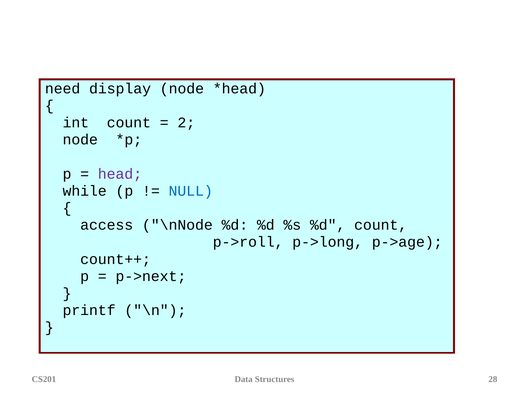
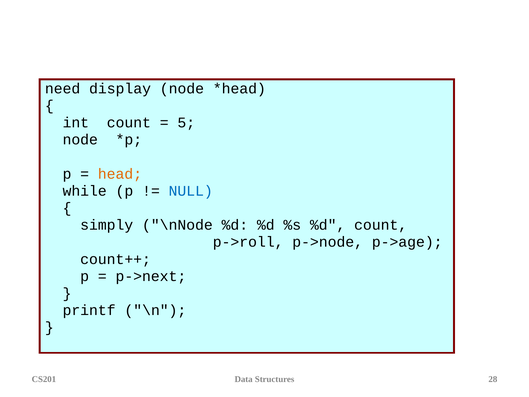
2: 2 -> 5 (186, 123)
head colour: purple -> orange (120, 174)
access: access -> simply (107, 225)
p->long: p->long -> p->node (328, 242)
